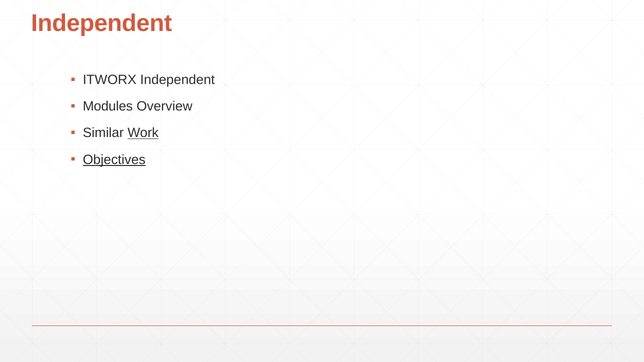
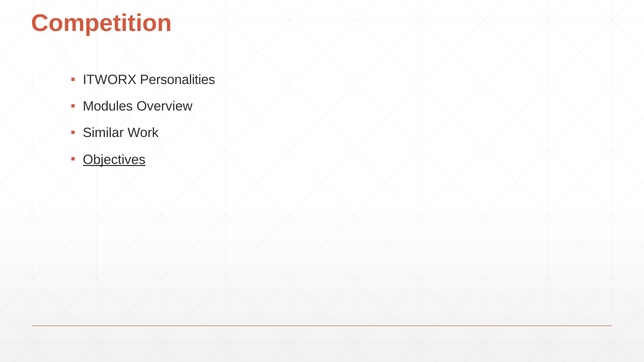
Independent: Independent -> Competition (101, 23)
ITWORX Independent: Independent -> Personalities (178, 80)
Work underline: present -> none (143, 133)
